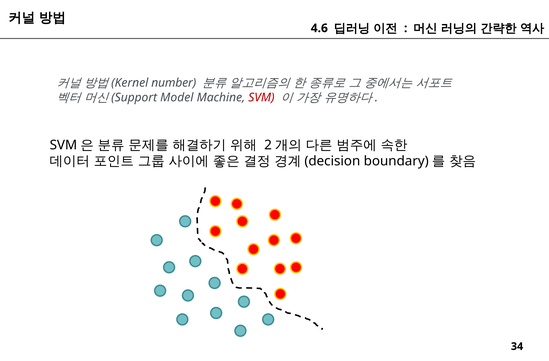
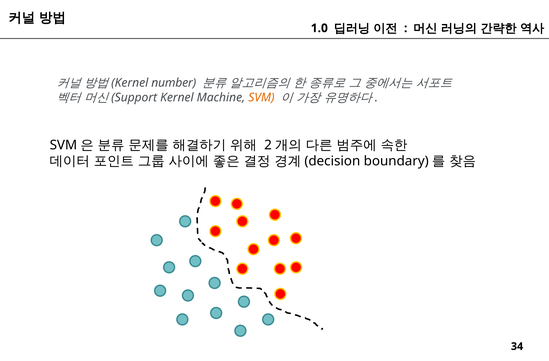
4.6: 4.6 -> 1.0 (319, 28)
Model: Model -> Kernel (177, 97)
SVM colour: red -> orange (261, 97)
